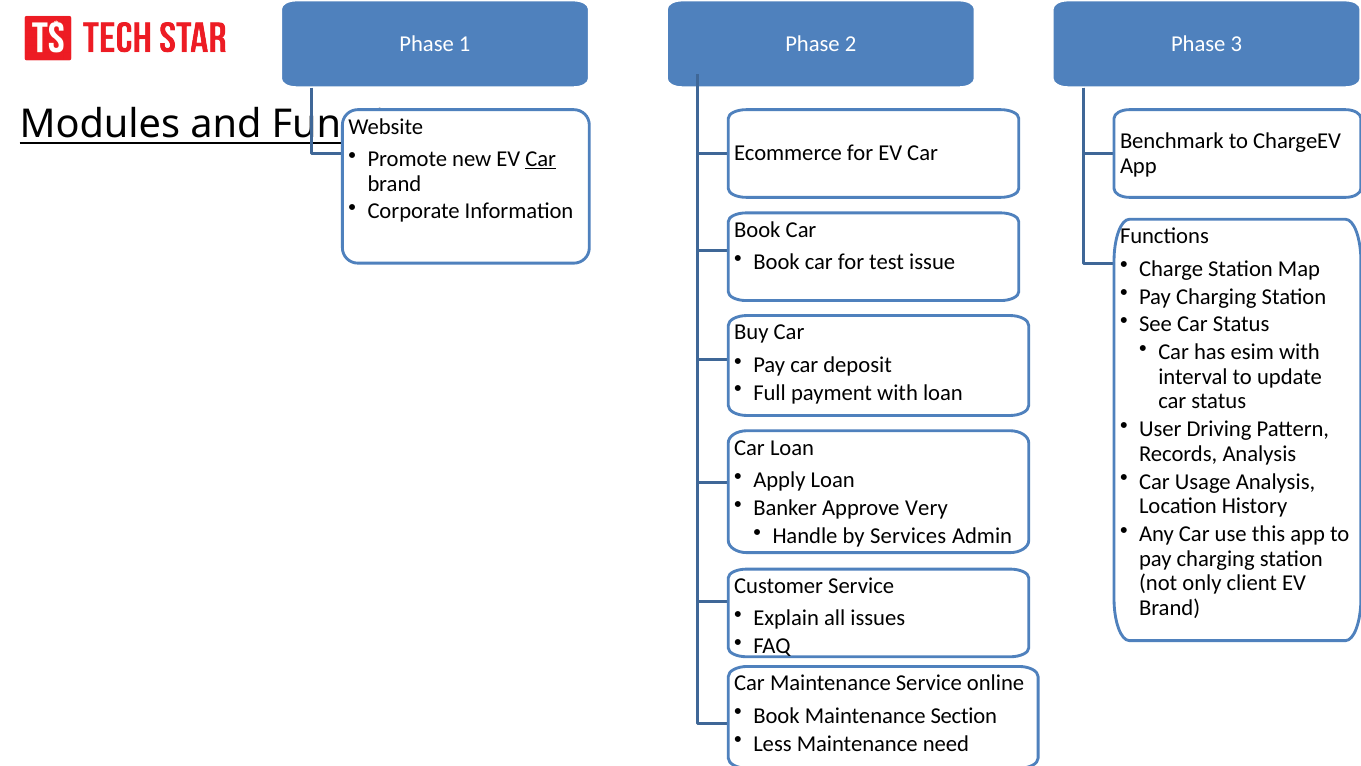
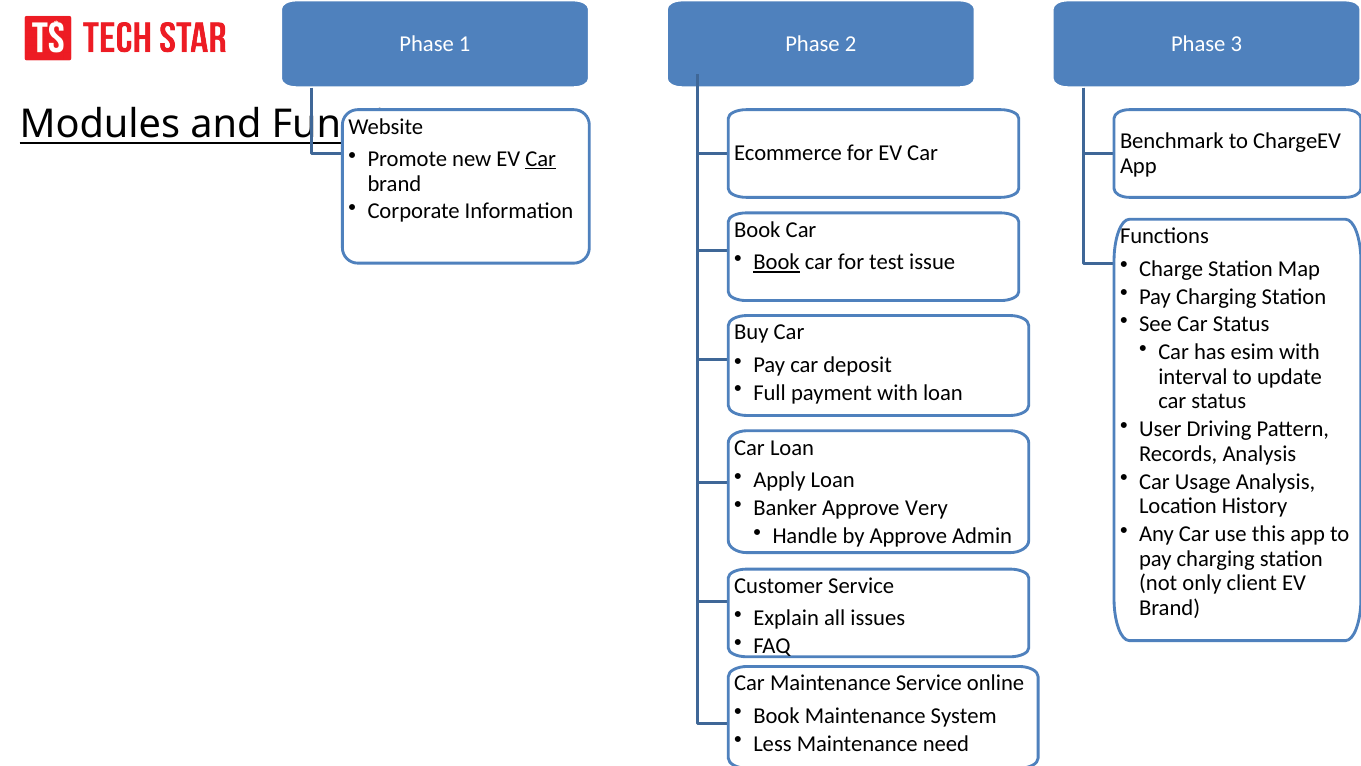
Book underline: none -> present (777, 262)
by Services: Services -> Approve (908, 536)
Section: Section -> System (964, 715)
